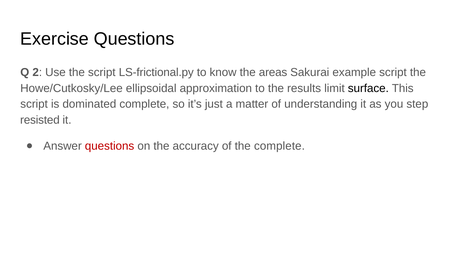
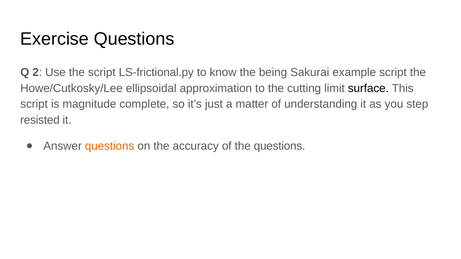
areas: areas -> being (273, 72)
results: results -> cutting (304, 88)
dominated: dominated -> magnitude (89, 104)
questions colour: red -> orange (110, 146)
the complete: complete -> questions (280, 146)
